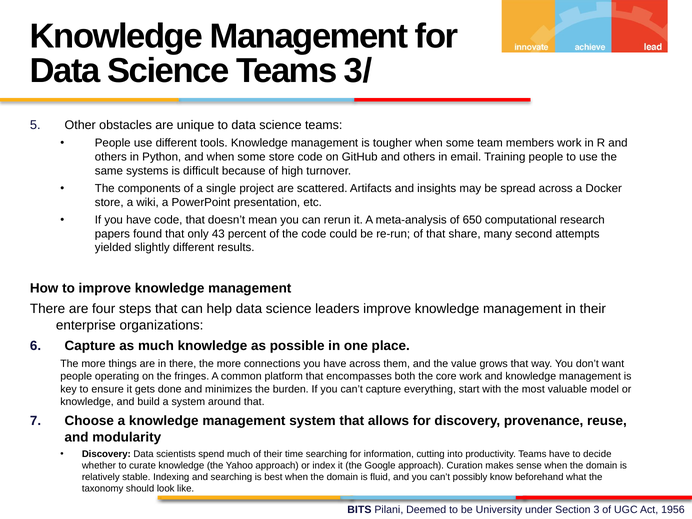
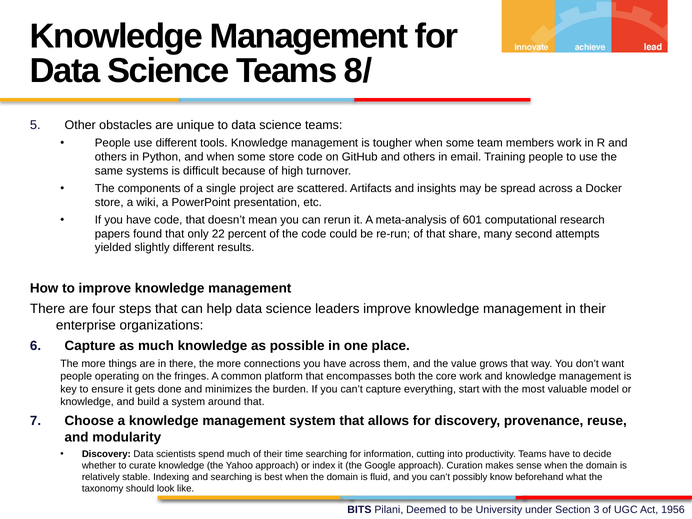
3/: 3/ -> 8/ (358, 71)
650: 650 -> 601 (472, 220)
43: 43 -> 22 (218, 234)
